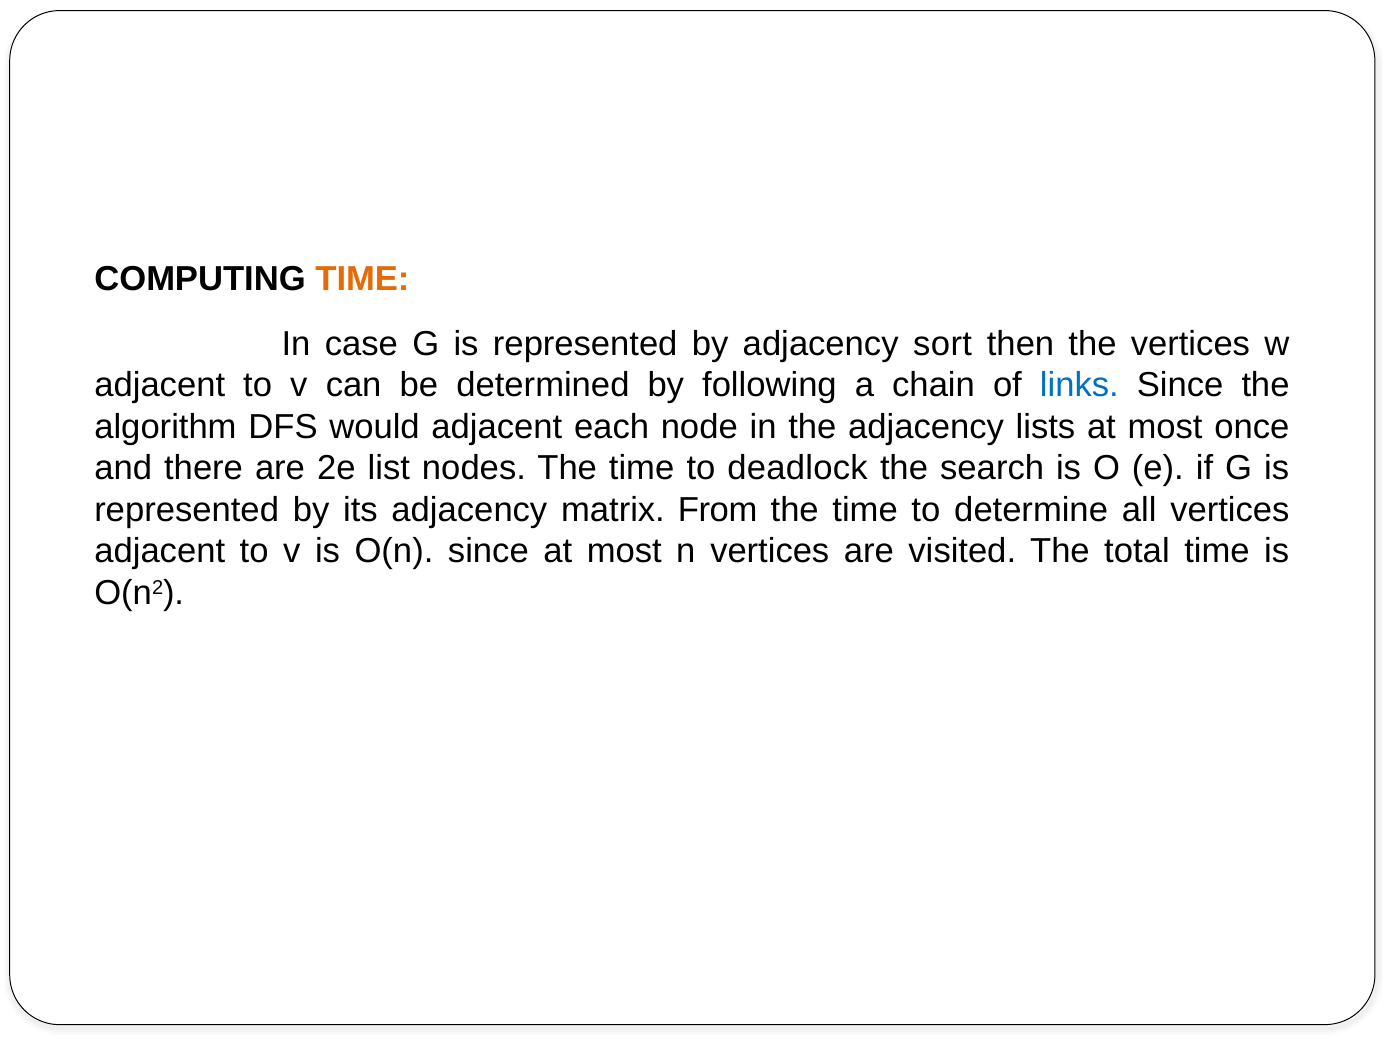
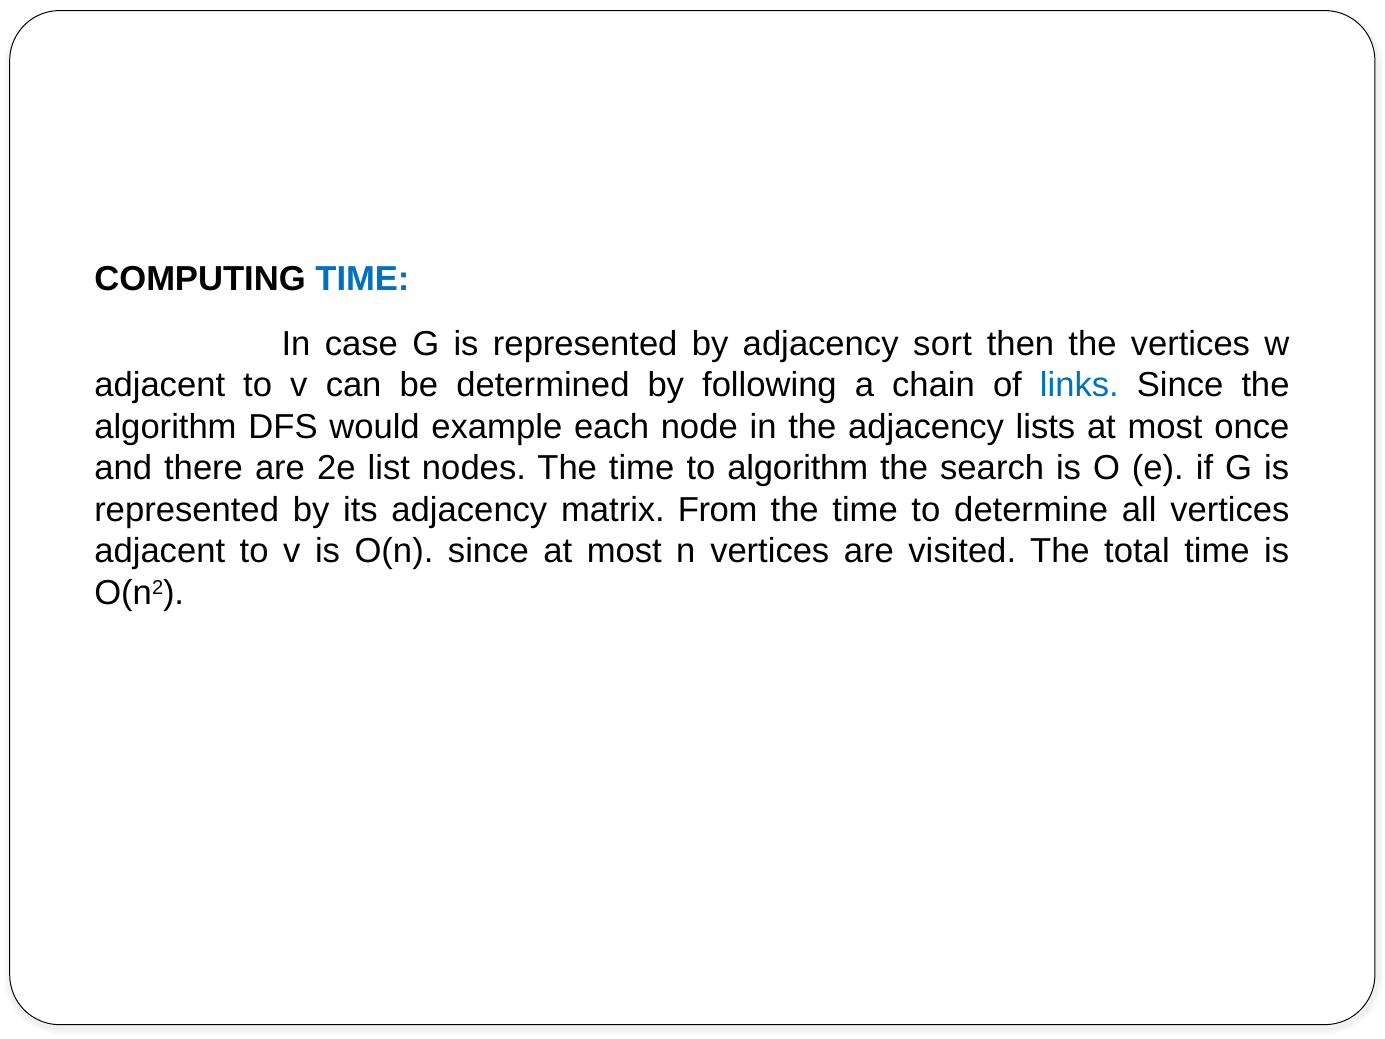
TIME colour: orange -> blue (362, 279)
would adjacent: adjacent -> example (497, 427)
to deadlock: deadlock -> algorithm (798, 468)
